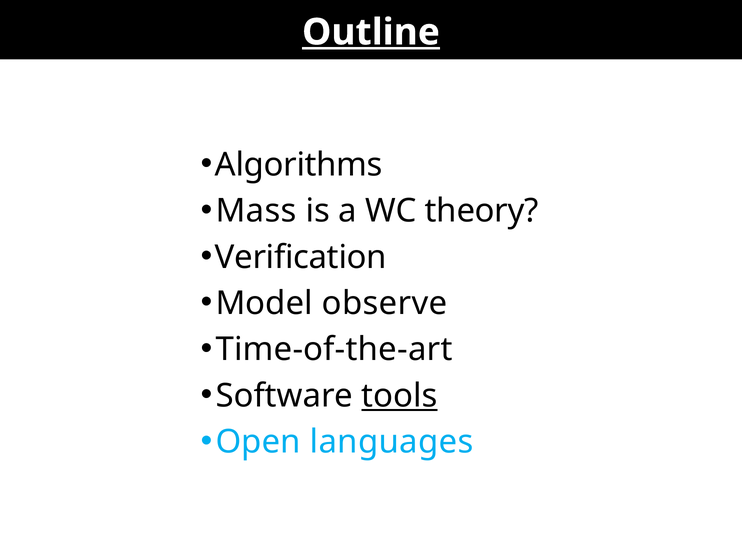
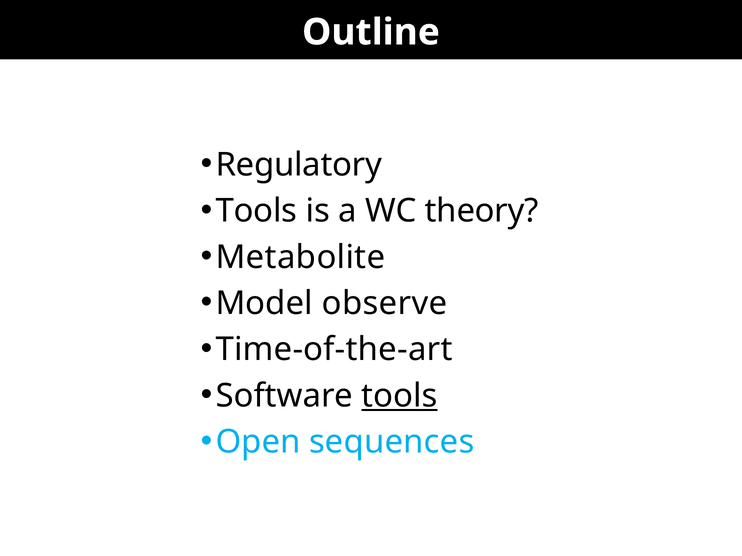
Outline underline: present -> none (371, 32)
Algorithms: Algorithms -> Regulatory (299, 165)
Mass: Mass -> Tools (256, 211)
Verification: Verification -> Metabolite (301, 257)
languages: languages -> sequences (392, 442)
